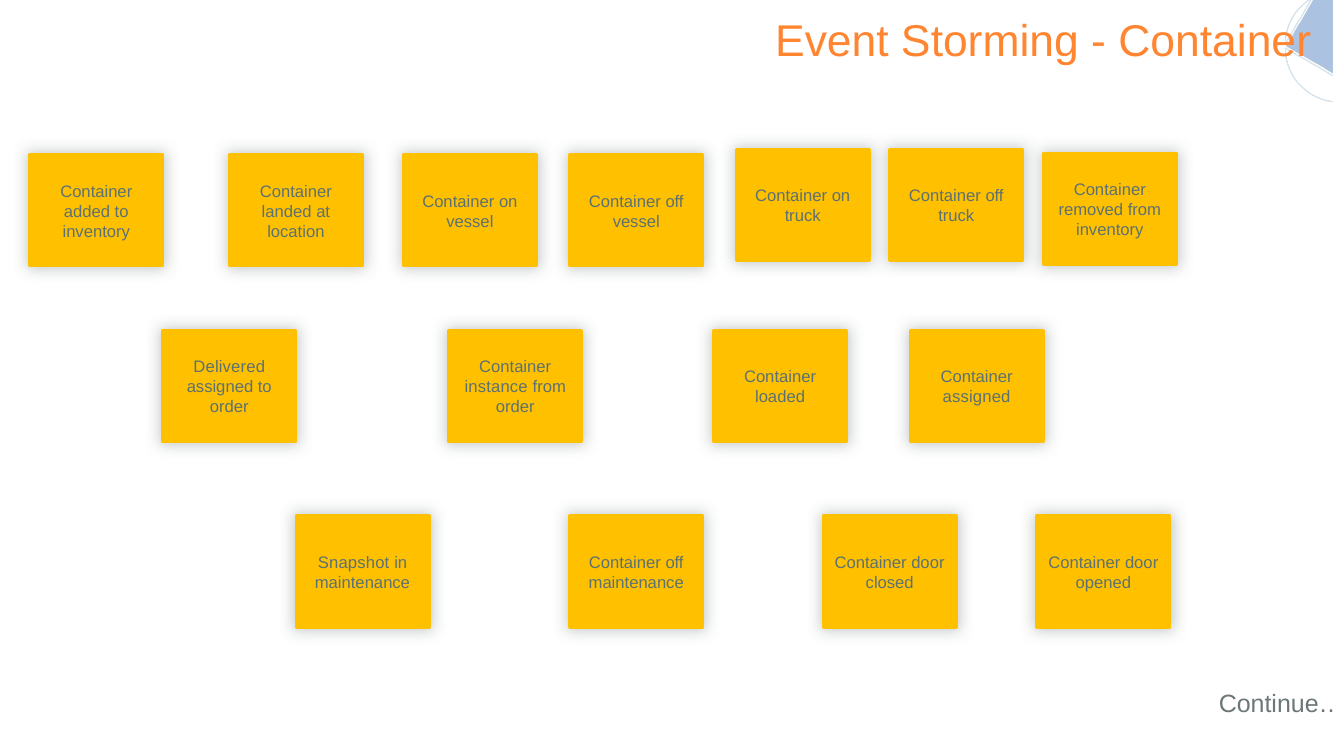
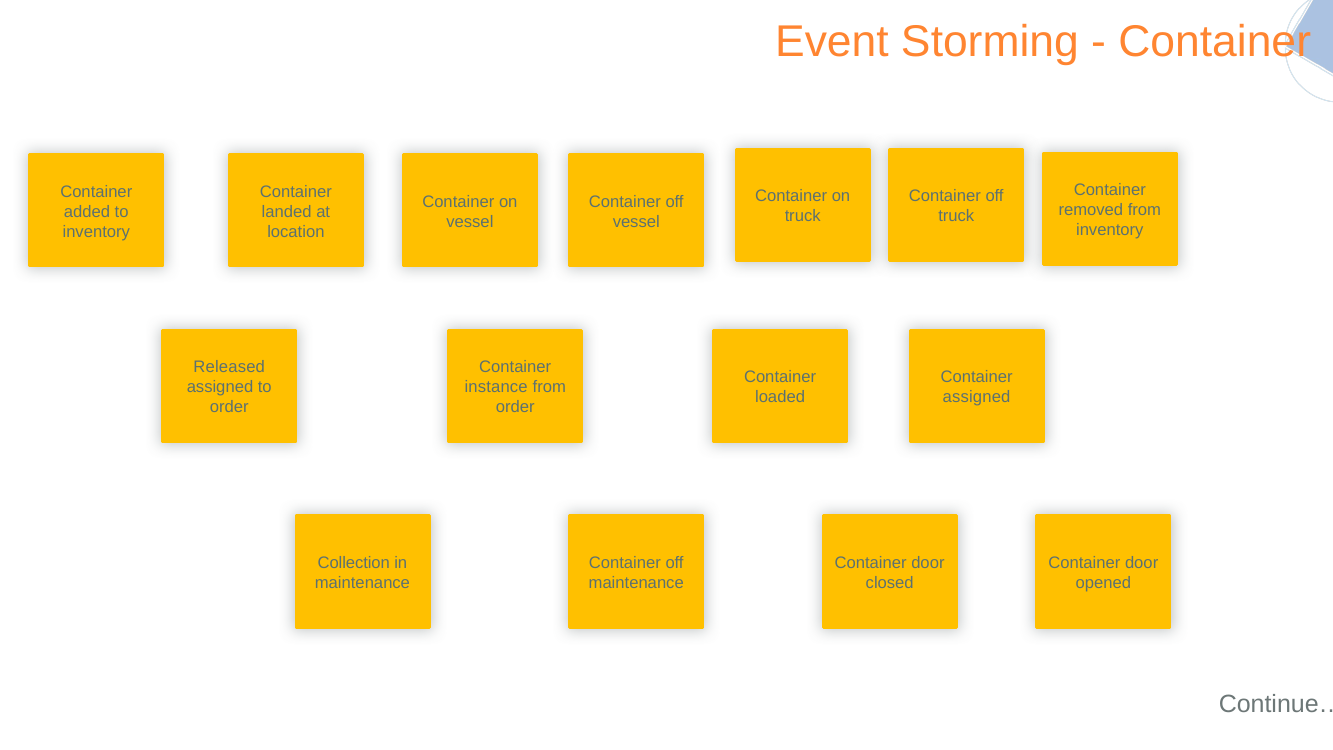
Delivered: Delivered -> Released (229, 367)
Snapshot: Snapshot -> Collection (354, 563)
